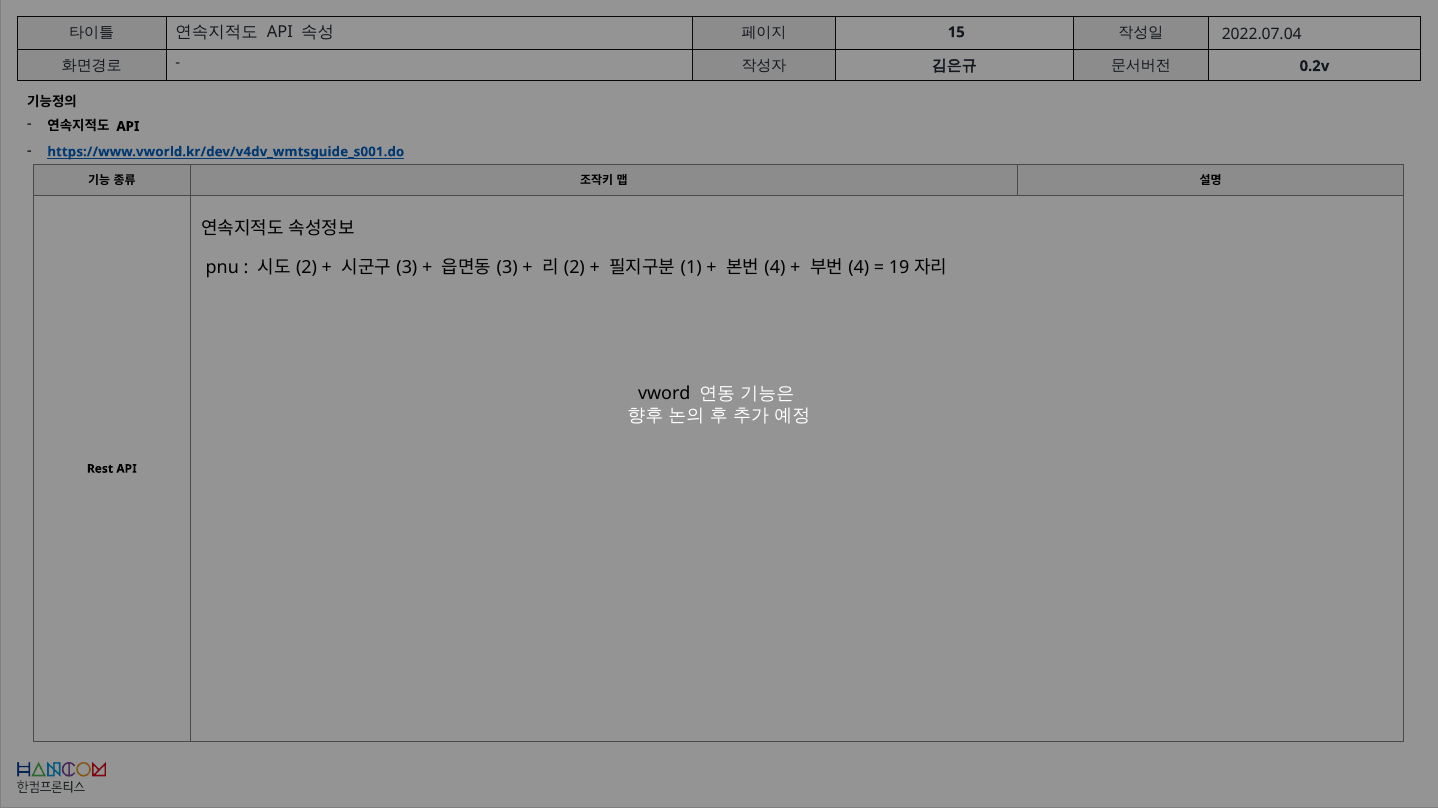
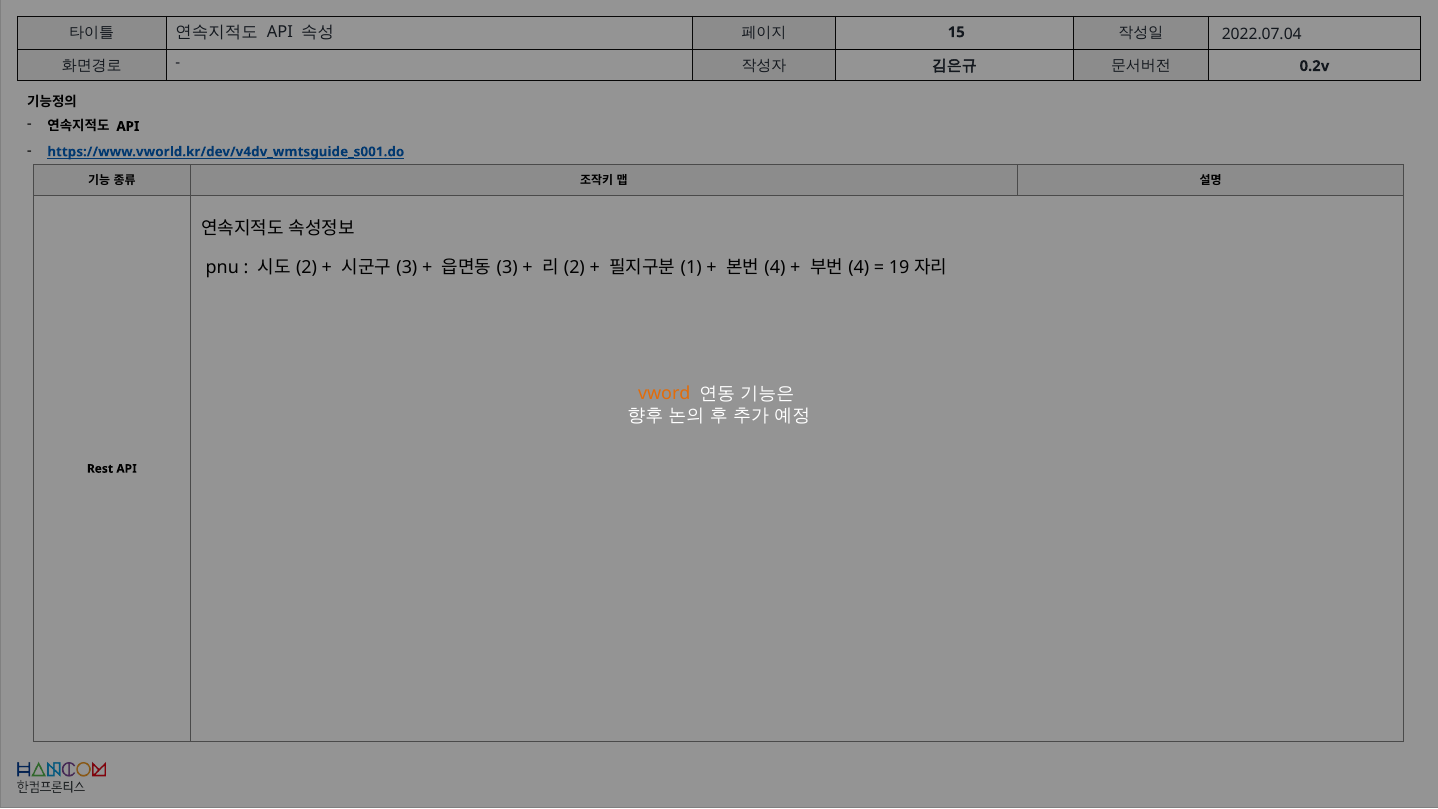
vword colour: black -> orange (664, 394)
